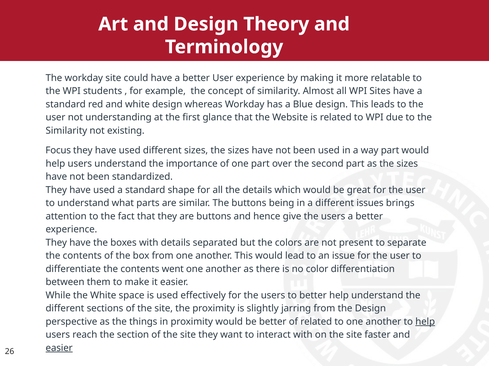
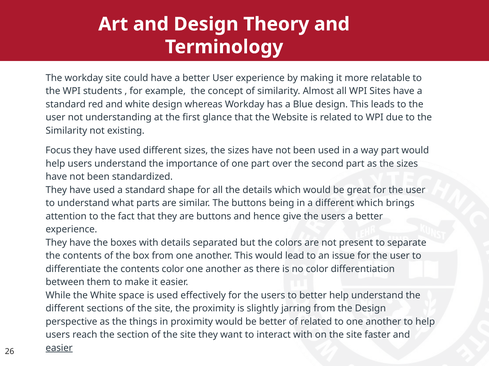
different issues: issues -> which (370, 204)
contents went: went -> color (173, 269)
help underline: present -> none (425, 322)
